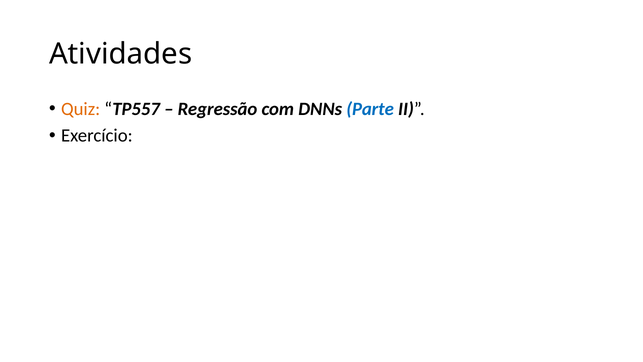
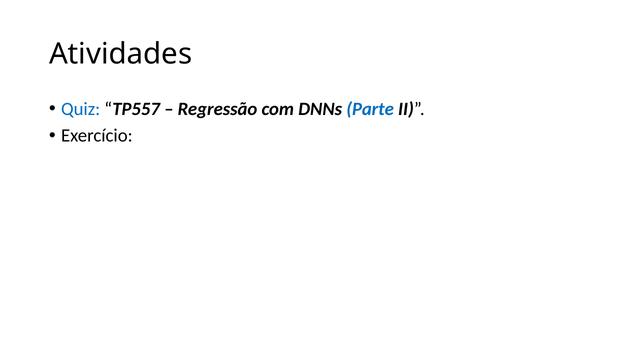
Quiz colour: orange -> blue (81, 109)
